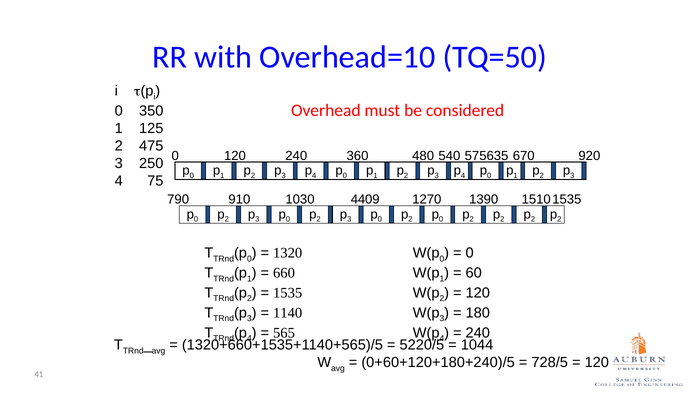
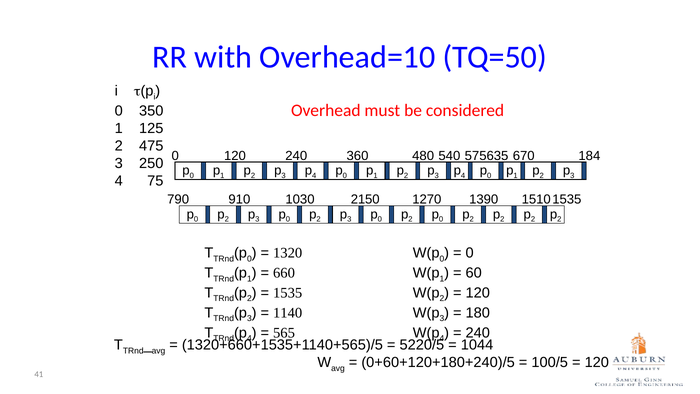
920: 920 -> 184 (589, 156)
4409: 4409 -> 2150 (365, 199)
728/5: 728/5 -> 100/5 (550, 362)
